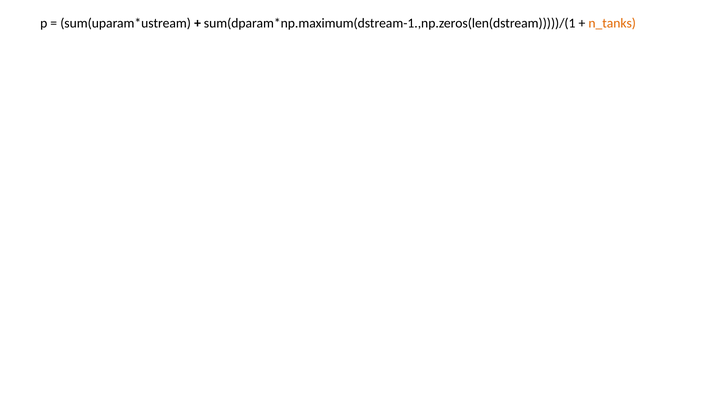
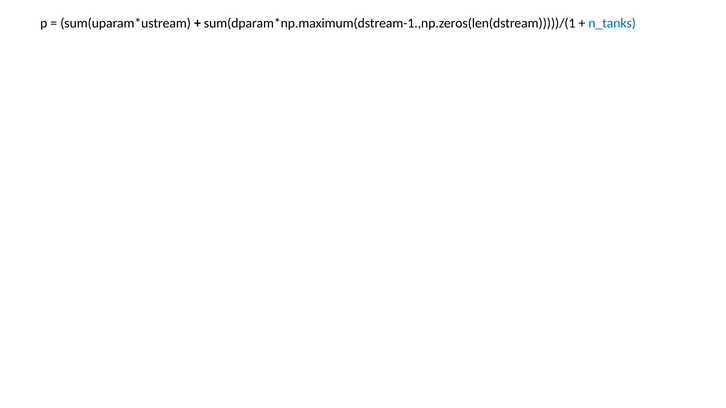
n_tanks colour: orange -> blue (612, 23)
